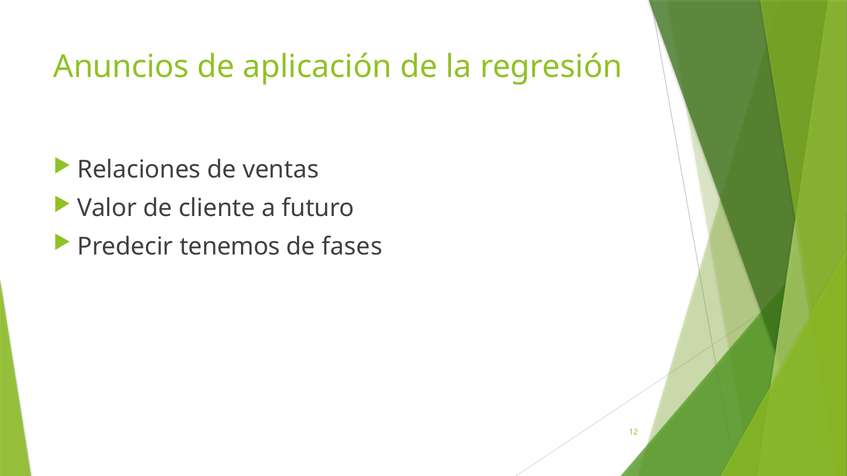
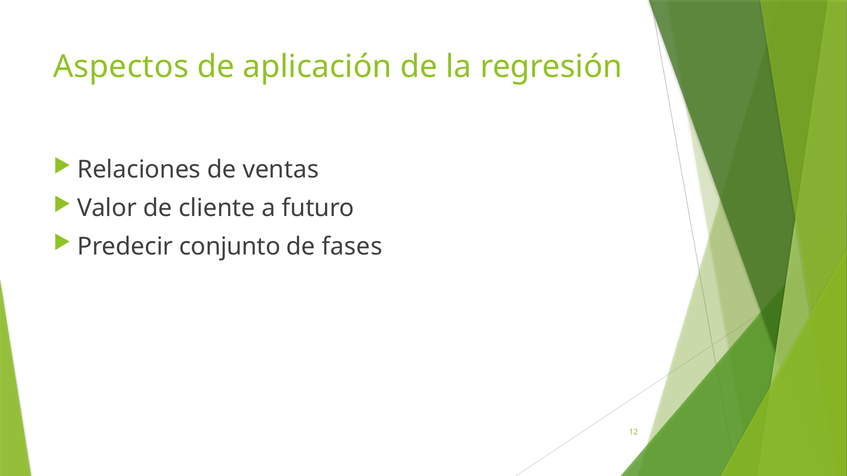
Anuncios: Anuncios -> Aspectos (121, 67)
tenemos: tenemos -> conjunto (230, 247)
